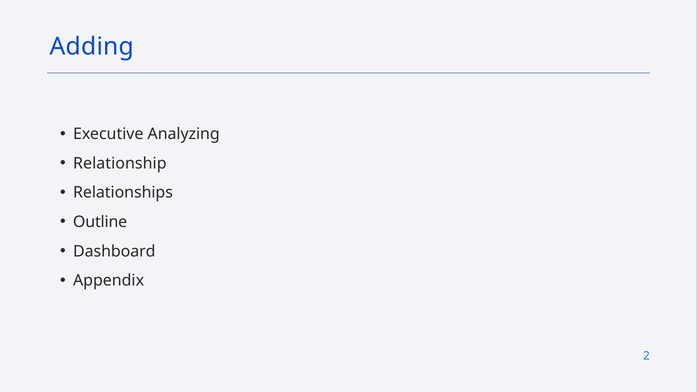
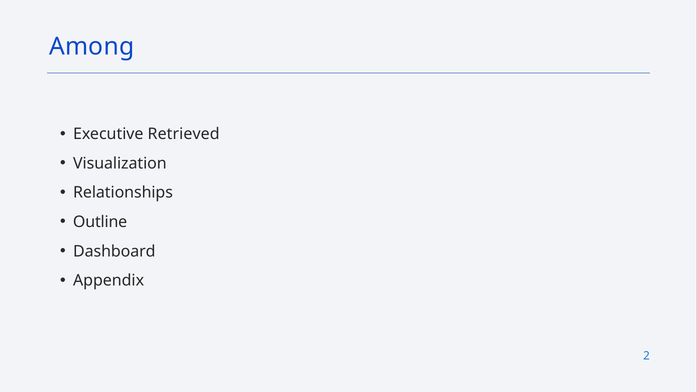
Adding: Adding -> Among (92, 47)
Analyzing: Analyzing -> Retrieved (184, 134)
Relationship: Relationship -> Visualization (120, 163)
